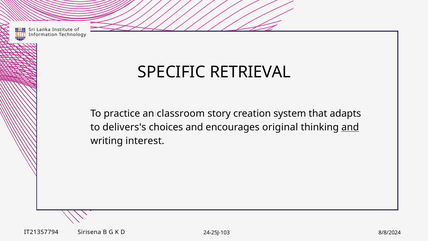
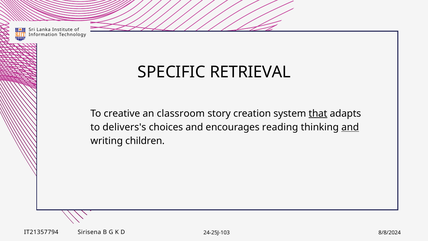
practice: practice -> creative (122, 113)
that underline: none -> present (318, 113)
original: original -> reading (280, 127)
interest: interest -> children (145, 141)
